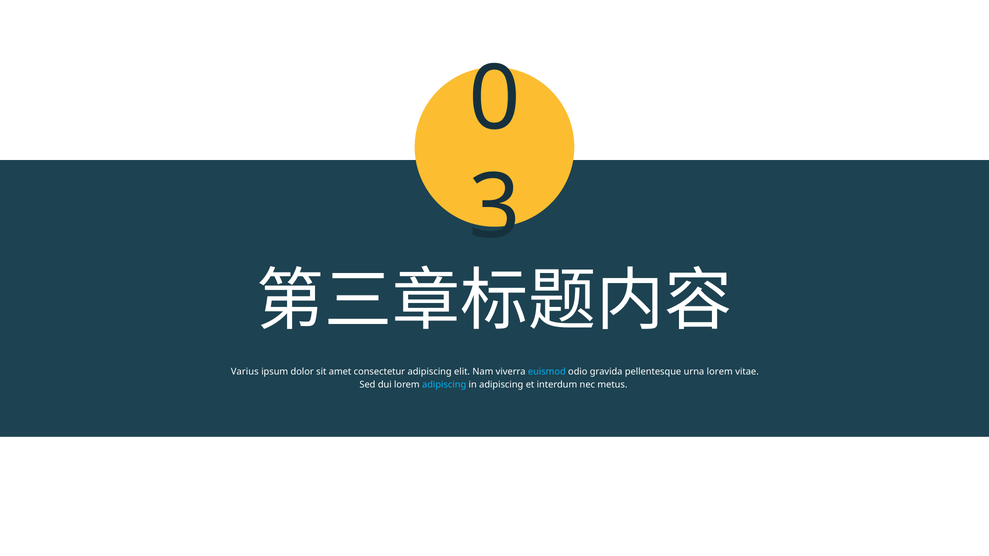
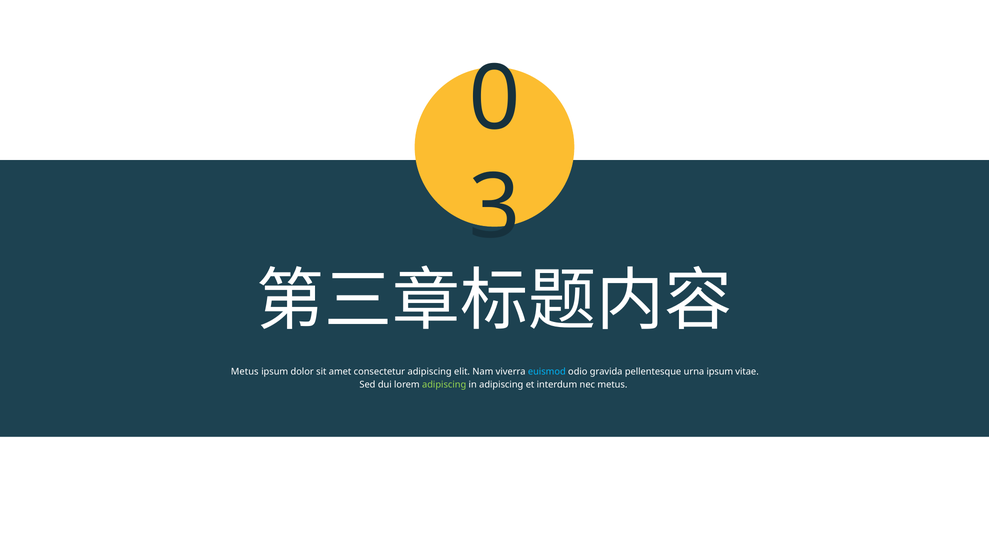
Varius: Varius -> Metus (245, 372)
urna lorem: lorem -> ipsum (720, 372)
adipiscing colour: light blue -> light green (444, 385)
